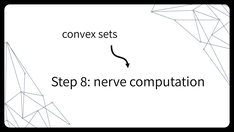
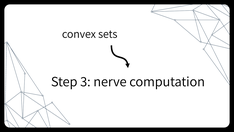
8: 8 -> 3 (85, 81)
